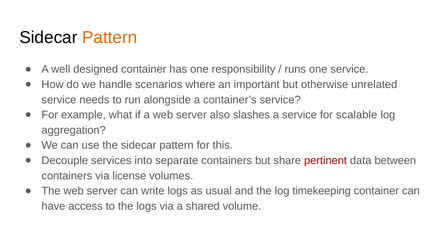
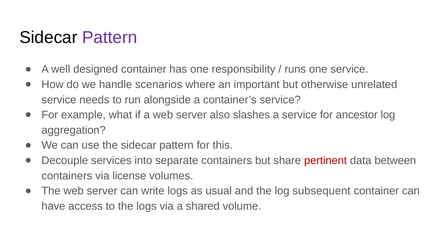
Pattern colour: orange -> purple (110, 37)
scalable: scalable -> ancestor (357, 115)
timekeeping: timekeeping -> subsequent (321, 191)
